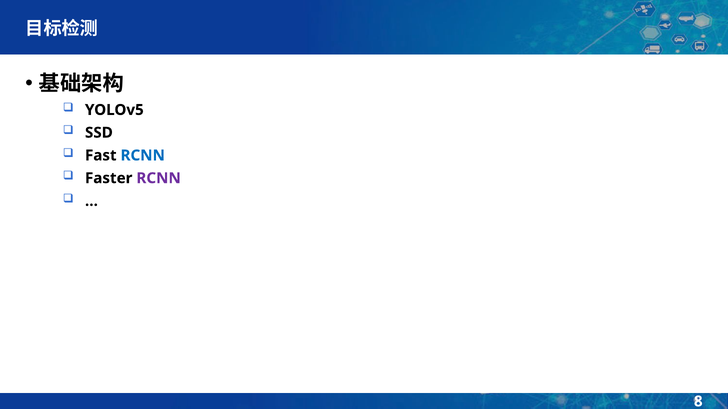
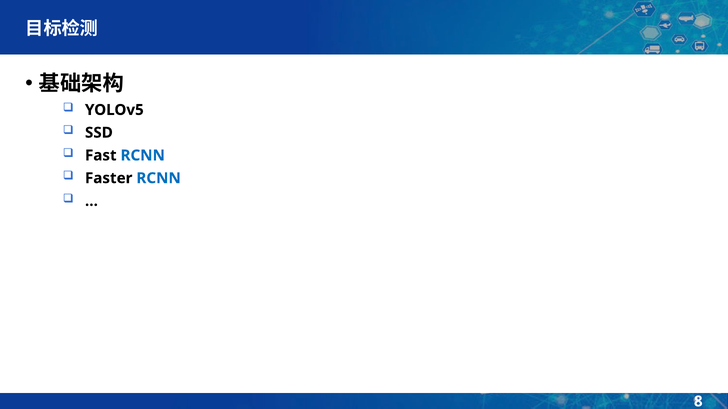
RCNN colour: purple -> blue (159, 178)
